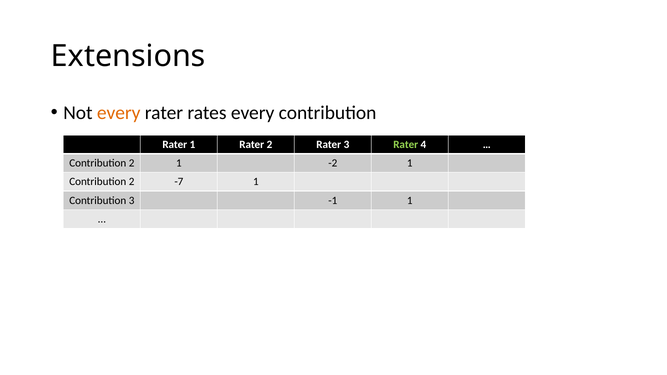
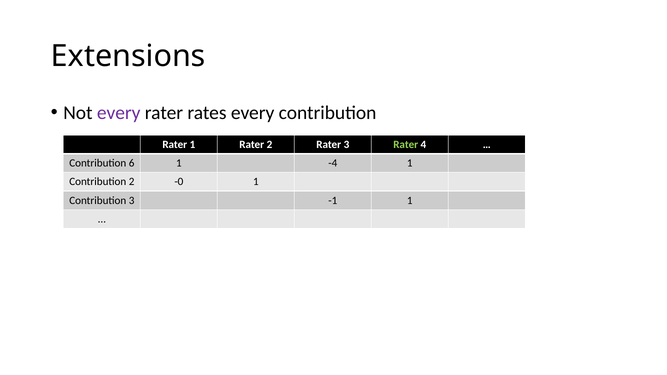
every colour: orange -> purple (119, 113)
2: 2 -> 6 (132, 163)
-2: -2 -> -4 (333, 163)
-7: -7 -> -0 (179, 182)
